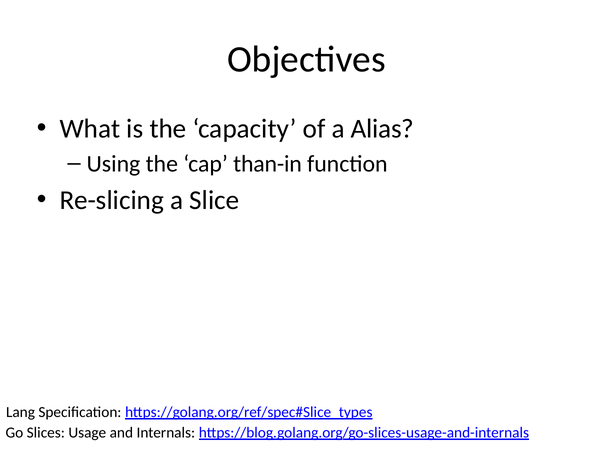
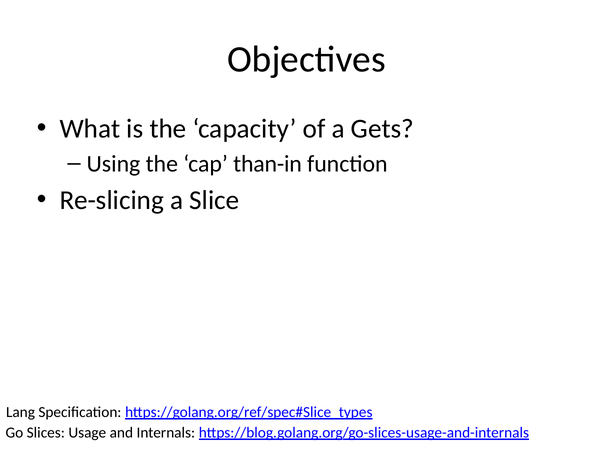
Alias: Alias -> Gets (382, 129)
